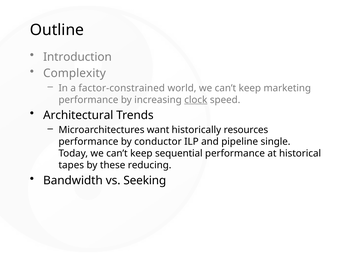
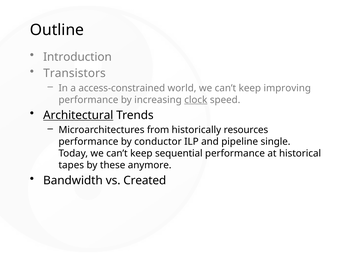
Complexity: Complexity -> Transistors (74, 73)
factor-constrained: factor-constrained -> access-constrained (122, 88)
marketing: marketing -> improving (287, 88)
Architectural underline: none -> present (78, 115)
want: want -> from (158, 130)
reducing: reducing -> anymore (150, 165)
Seeking: Seeking -> Created (145, 181)
